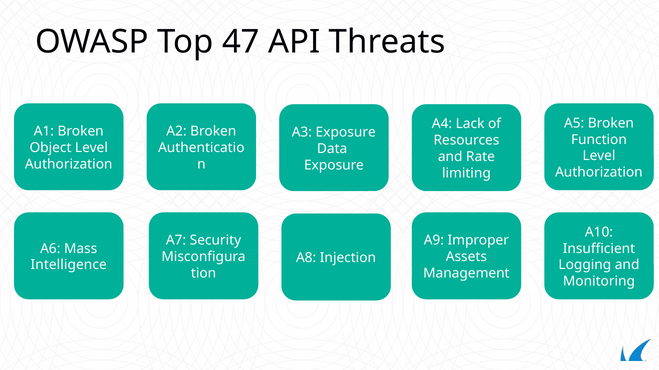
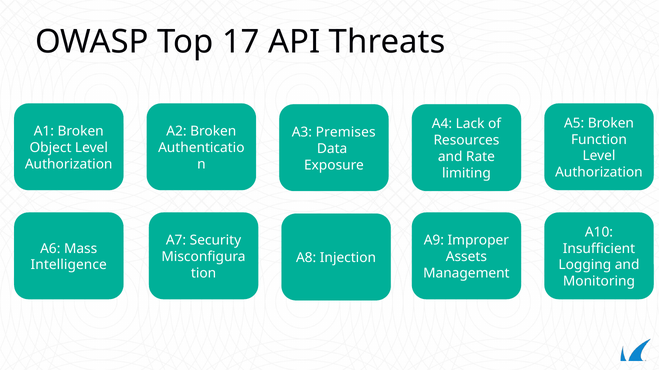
47: 47 -> 17 (241, 42)
A3 Exposure: Exposure -> Premises (346, 132)
